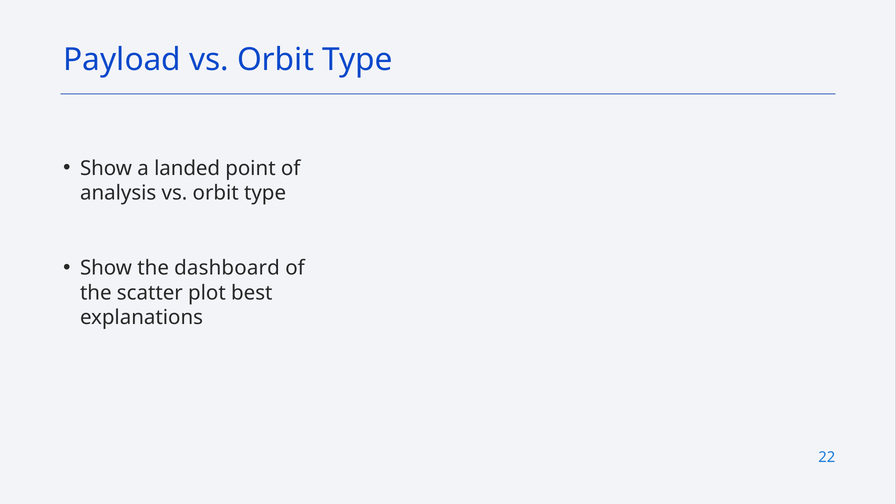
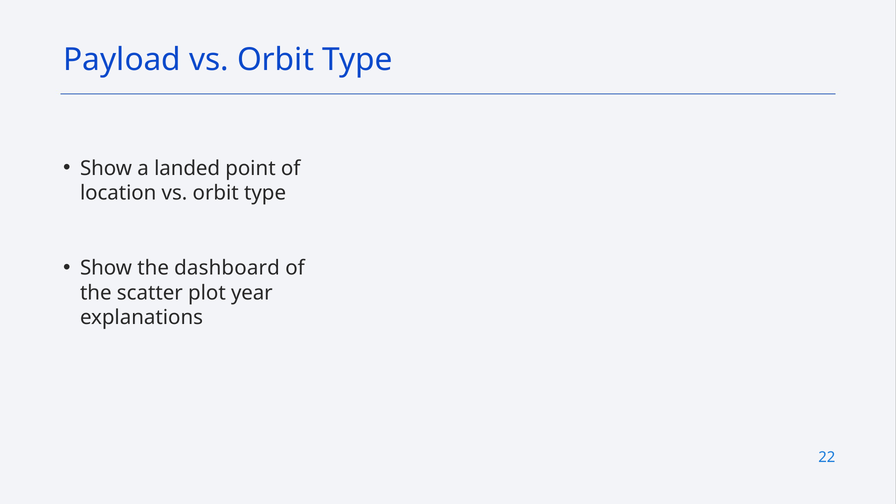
analysis: analysis -> location (118, 193)
best: best -> year (252, 293)
